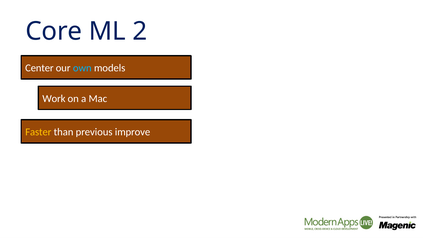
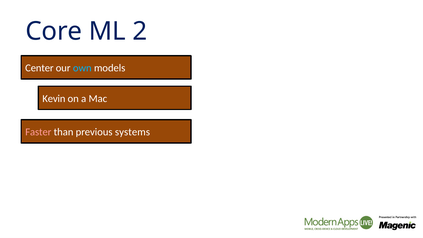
Work: Work -> Kevin (54, 99)
Faster colour: yellow -> pink (38, 132)
improve: improve -> systems (132, 132)
